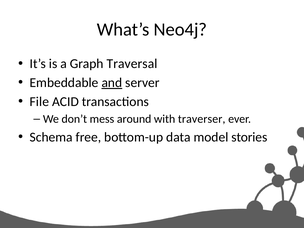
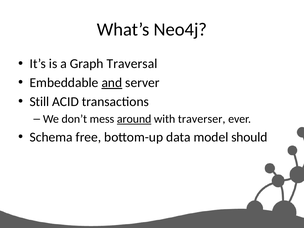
File: File -> Still (39, 102)
around underline: none -> present (134, 119)
stories: stories -> should (249, 137)
